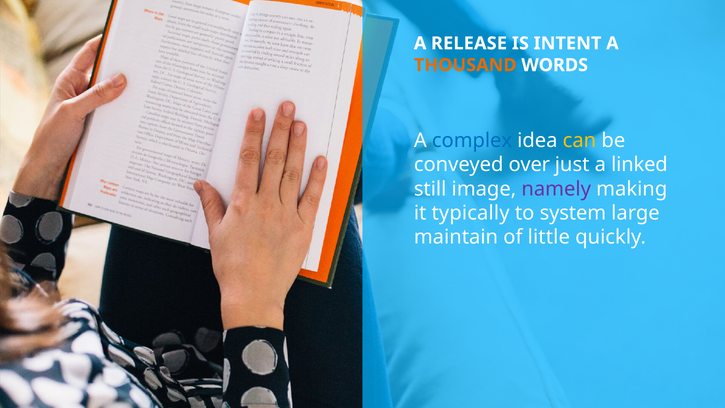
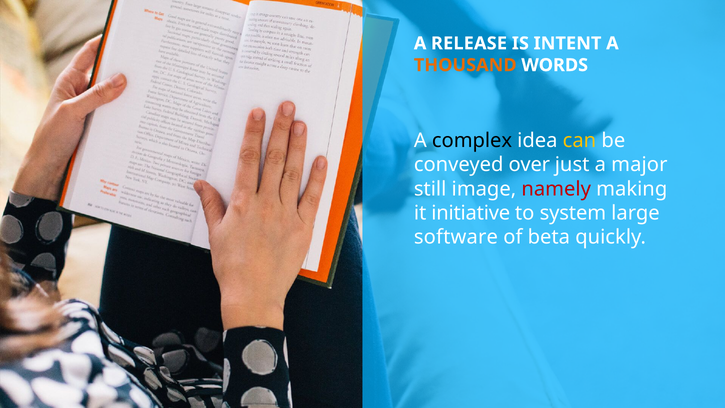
complex colour: blue -> black (472, 140)
linked: linked -> major (639, 165)
namely colour: purple -> red (556, 189)
typically: typically -> initiative (471, 213)
maintain: maintain -> software (456, 237)
little: little -> beta (549, 237)
